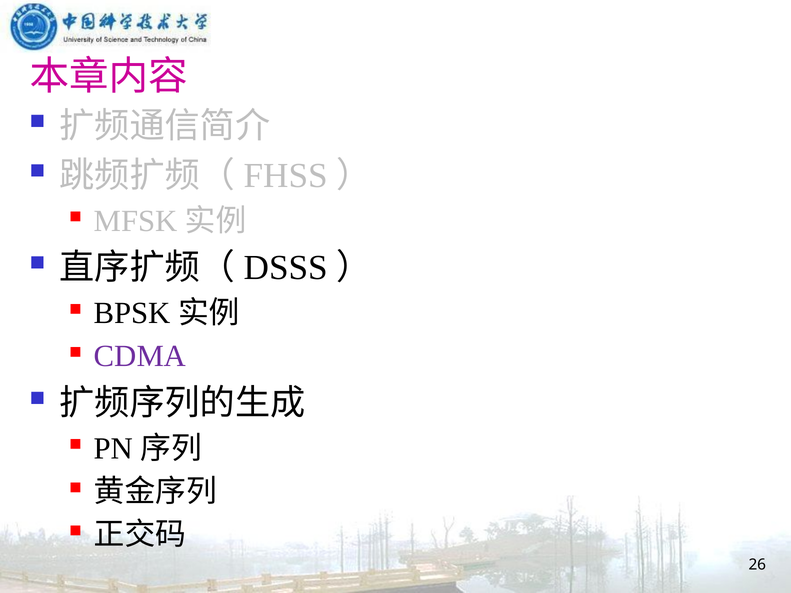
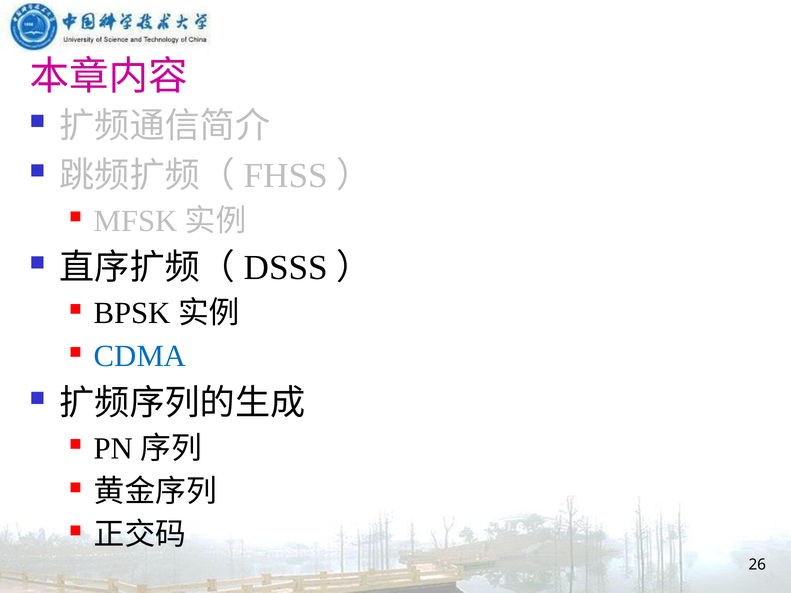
CDMA colour: purple -> blue (140, 356)
